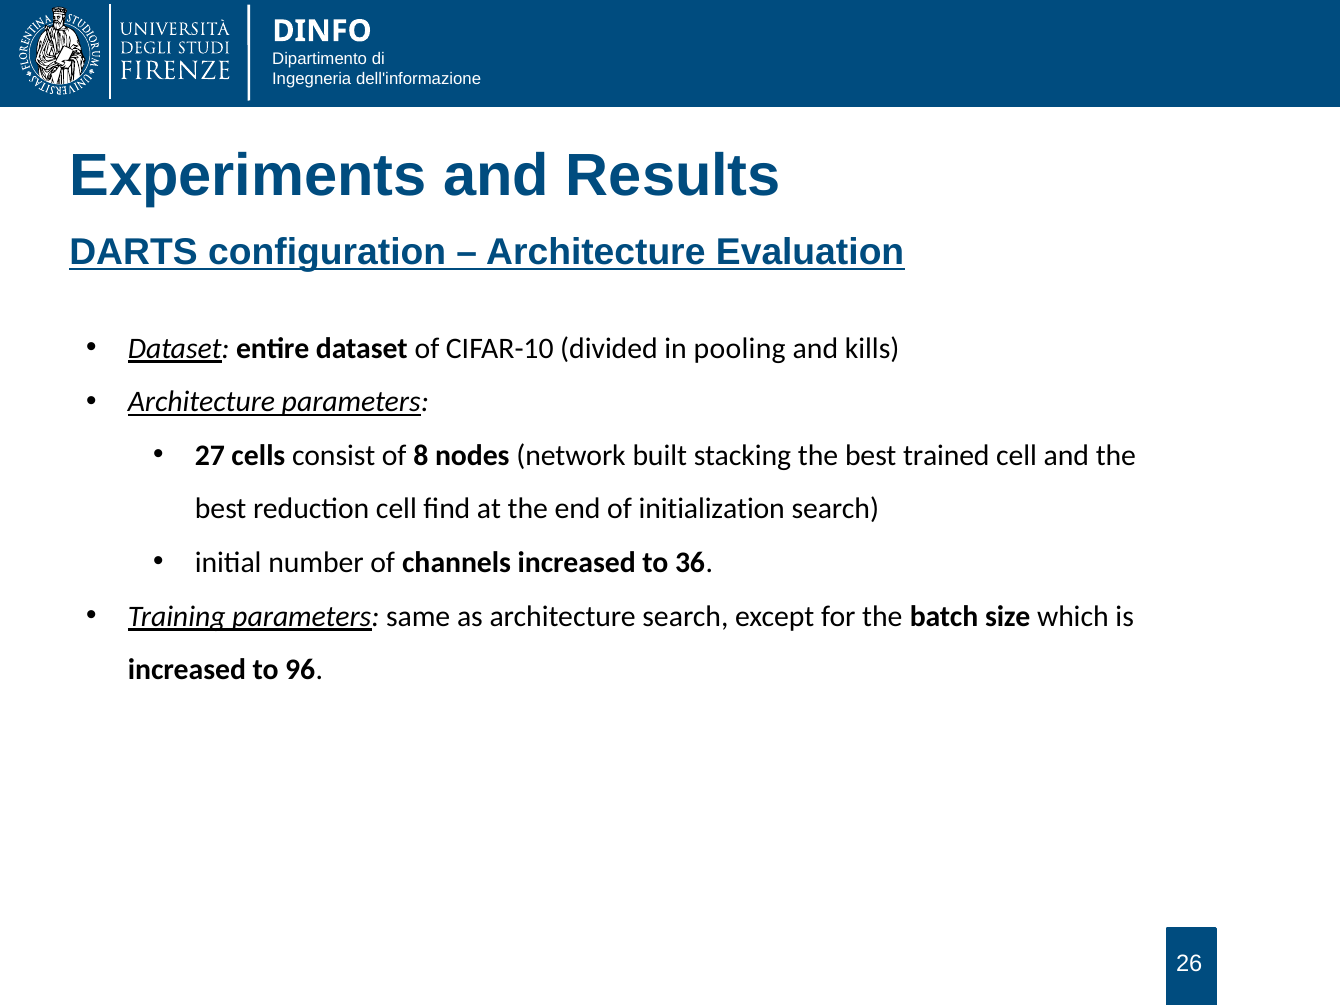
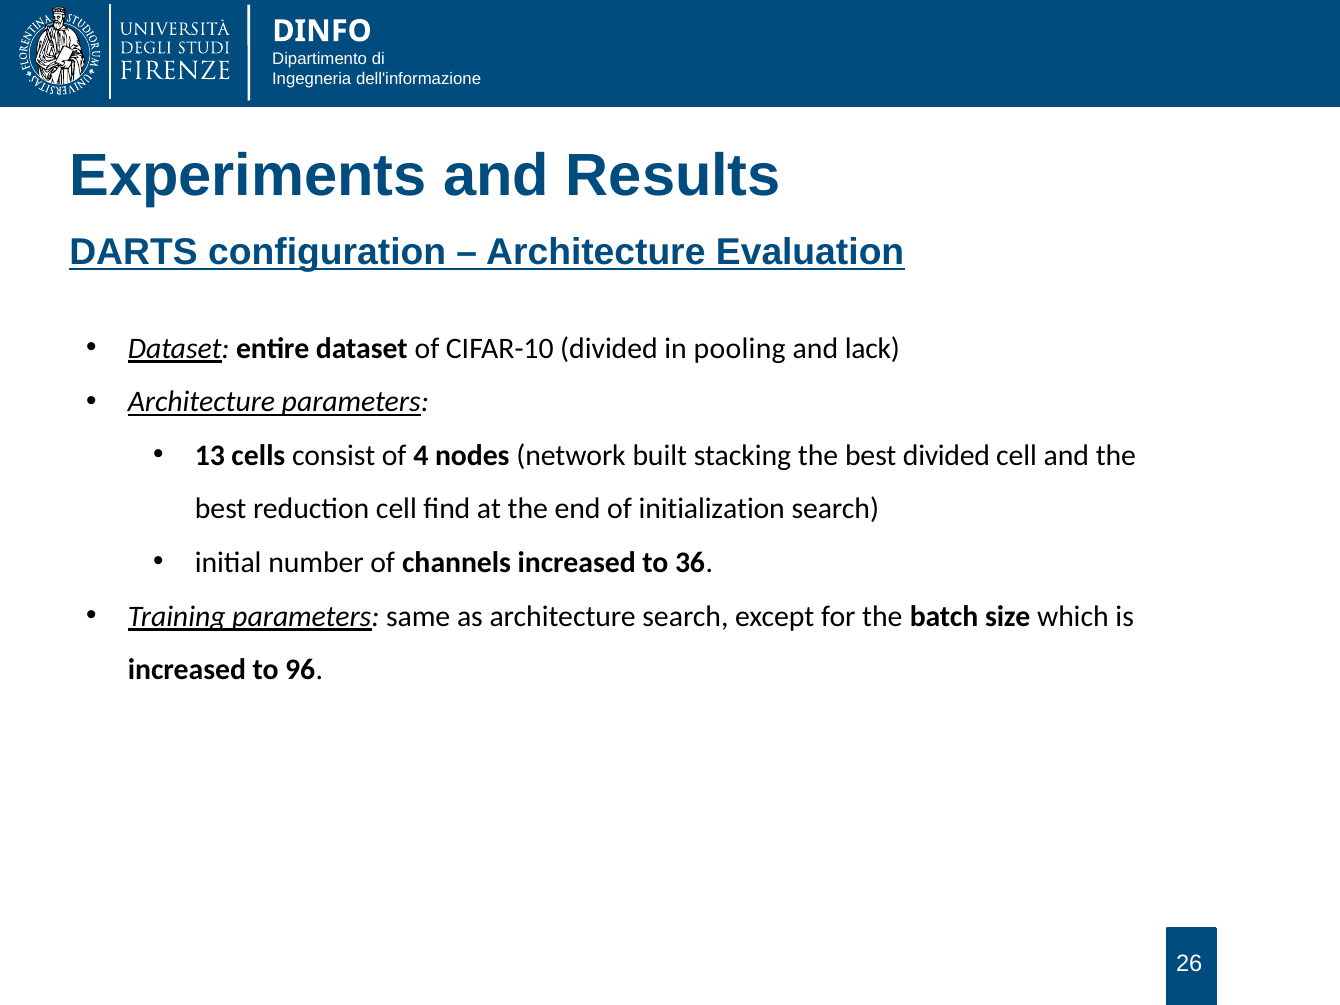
kills: kills -> lack (872, 348)
27: 27 -> 13 (210, 456)
8: 8 -> 4 (421, 456)
best trained: trained -> divided (946, 456)
